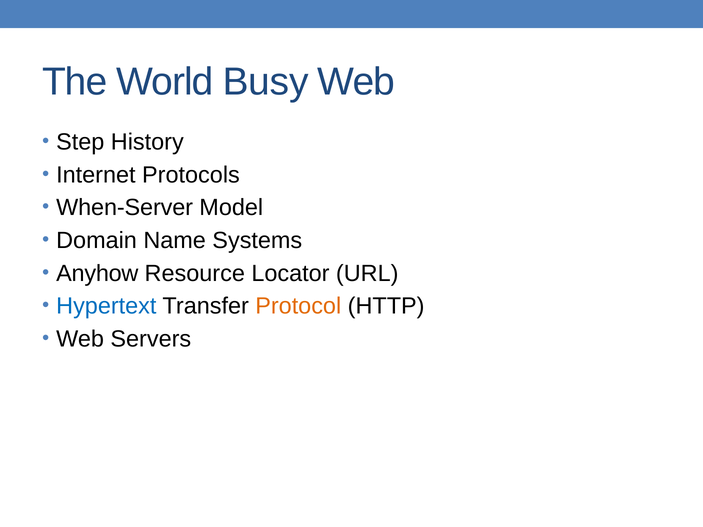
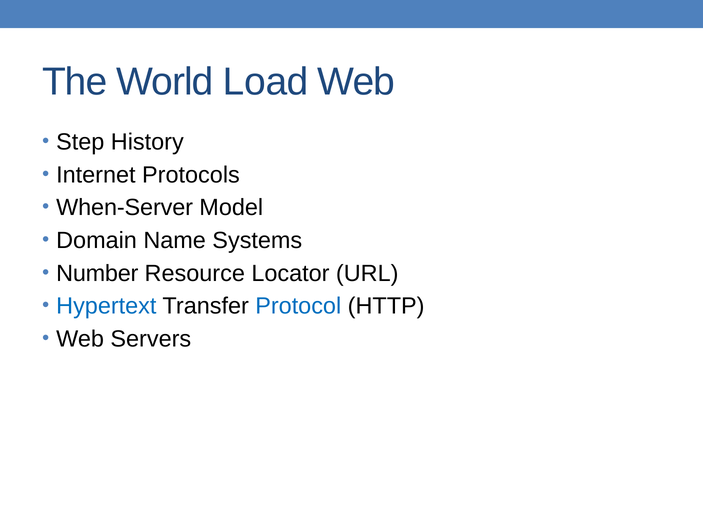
Busy: Busy -> Load (266, 82)
Anyhow: Anyhow -> Number (97, 273)
Protocol colour: orange -> blue (298, 306)
